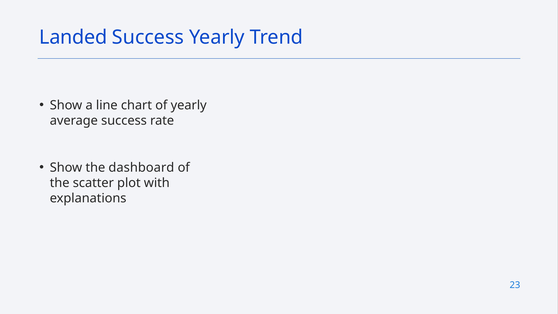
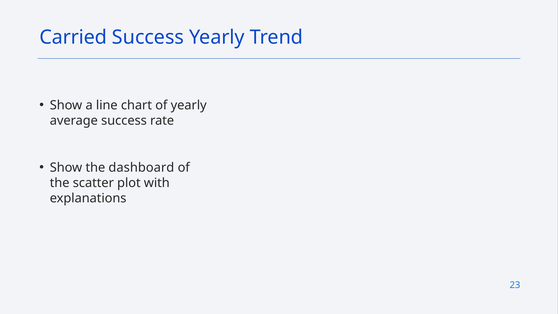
Landed: Landed -> Carried (73, 37)
